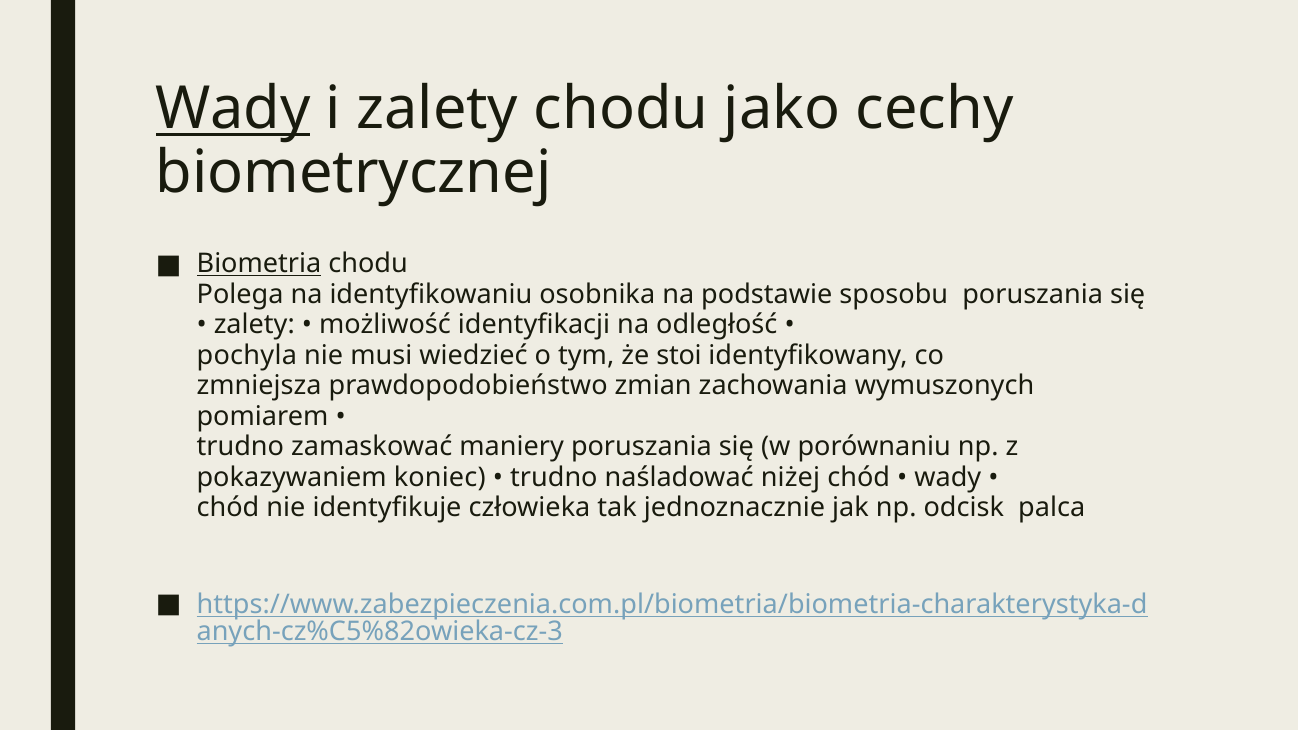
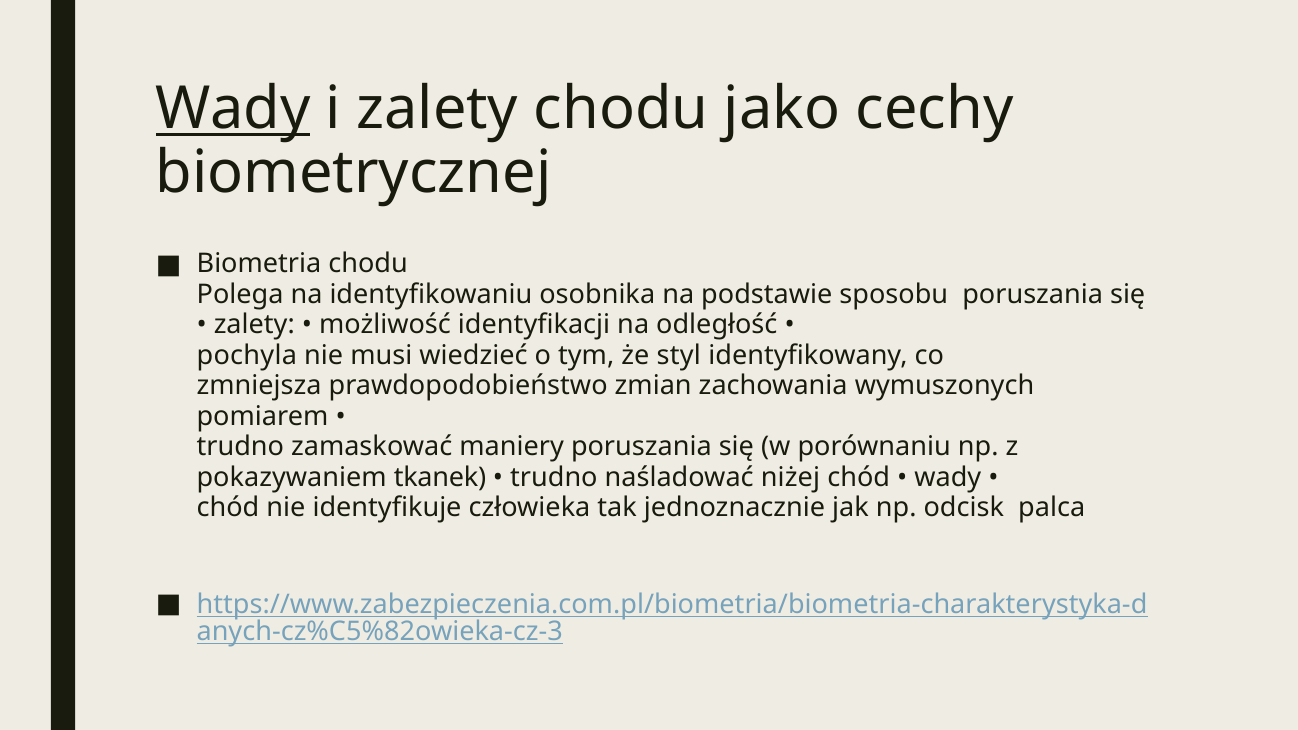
Biometria underline: present -> none (259, 264)
stoi: stoi -> styl (679, 355)
koniec: koniec -> tkanek (440, 478)
